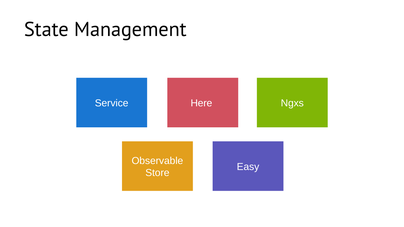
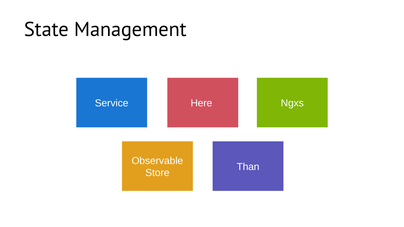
Easy: Easy -> Than (248, 167)
